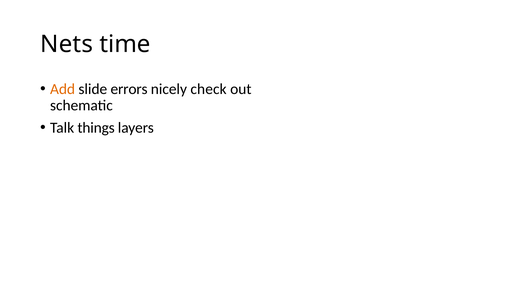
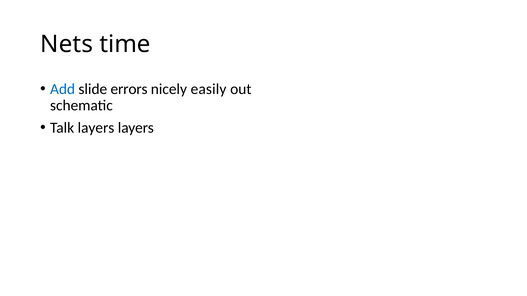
Add colour: orange -> blue (63, 89)
check: check -> easily (209, 89)
Talk things: things -> layers (96, 128)
